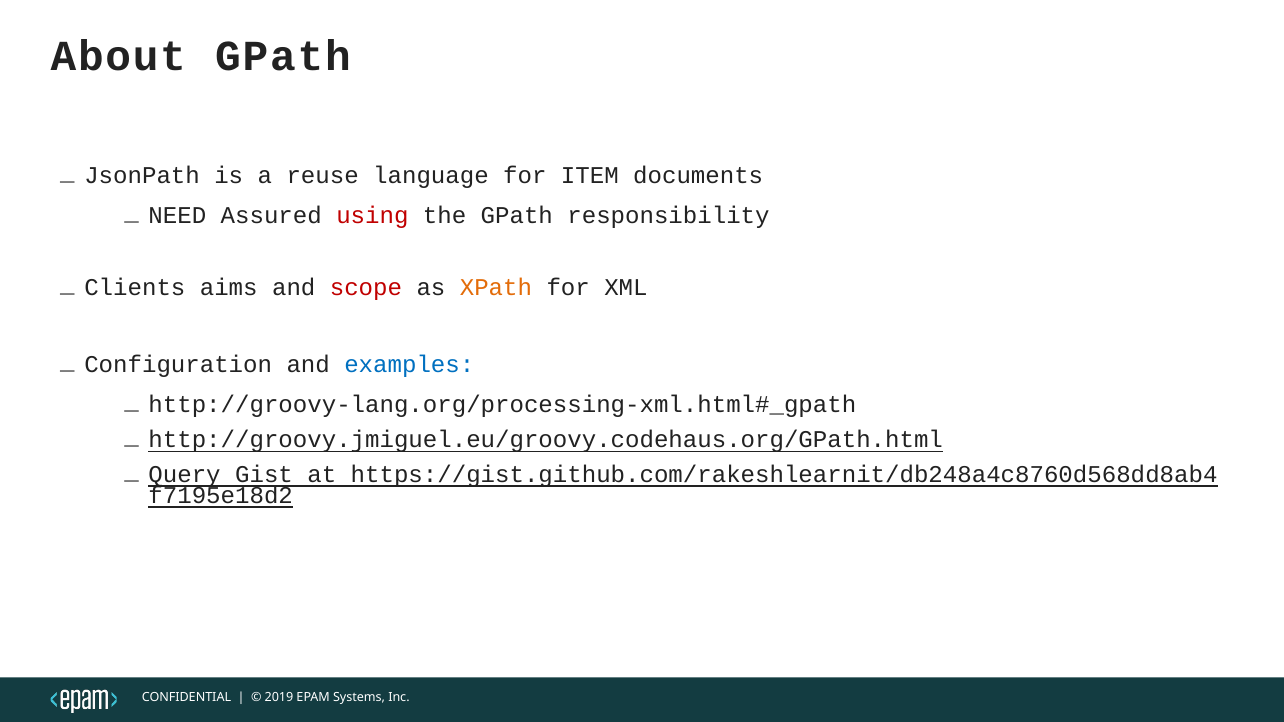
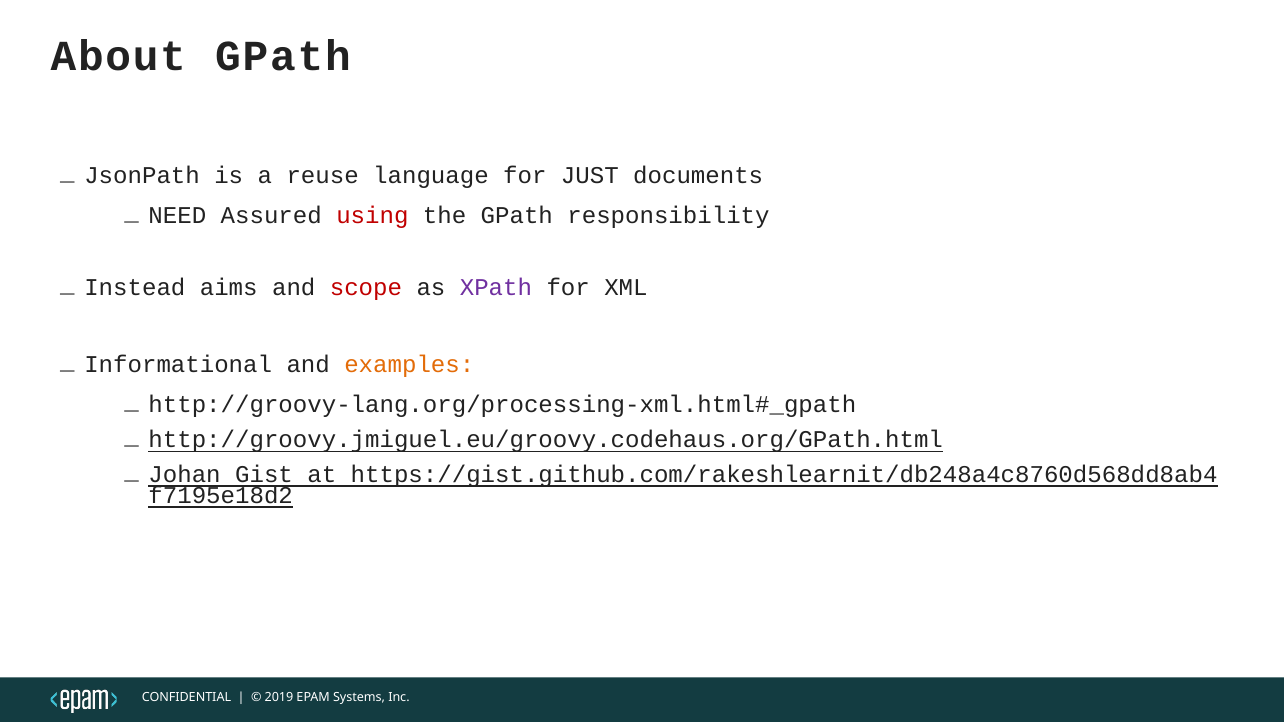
ITEM: ITEM -> JUST (590, 176)
Clients: Clients -> Instead (135, 288)
XPath colour: orange -> purple (496, 288)
Configuration: Configuration -> Informational (178, 365)
examples colour: blue -> orange (409, 365)
Query: Query -> Johan (185, 475)
